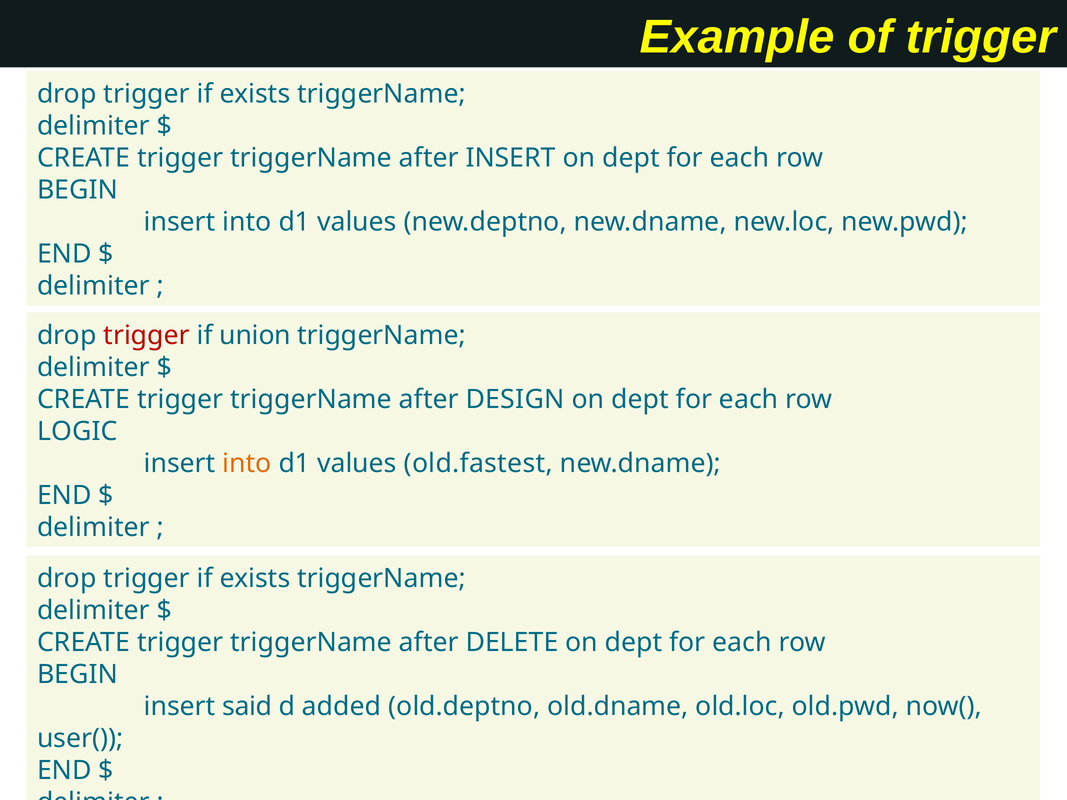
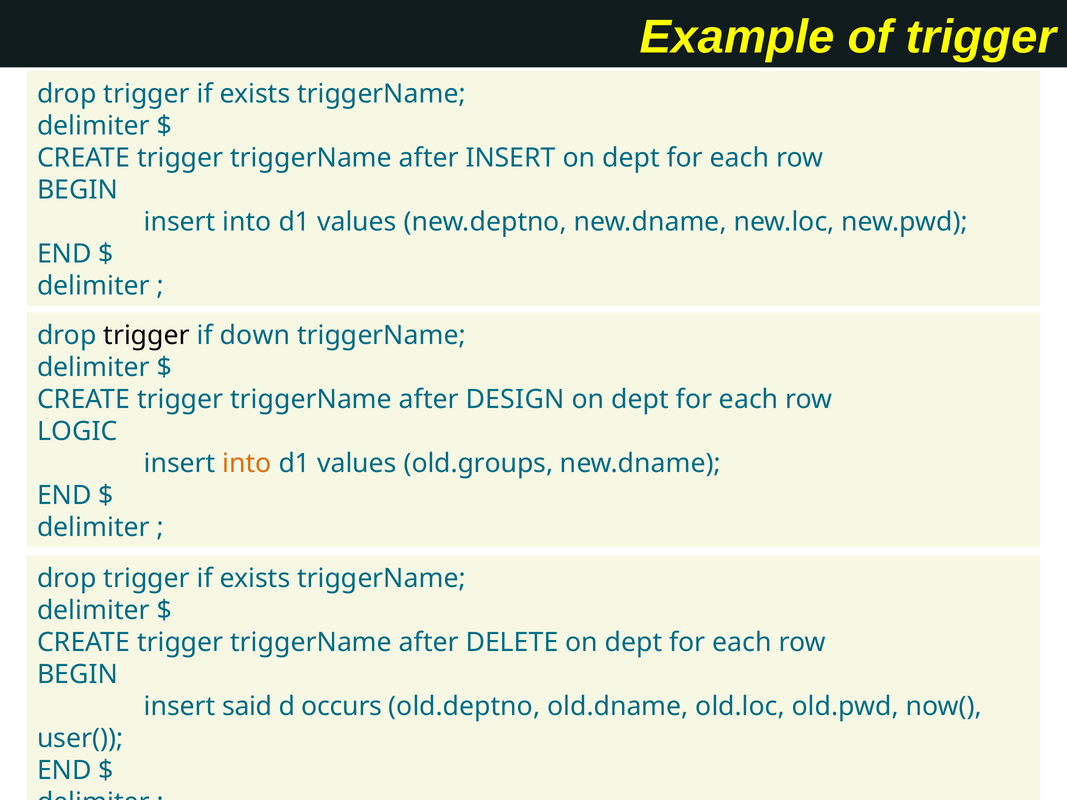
trigger colour: red -> black (147, 336)
union: union -> down (255, 336)
old.fastest: old.fastest -> old.groups (478, 464)
added: added -> occurs (342, 707)
